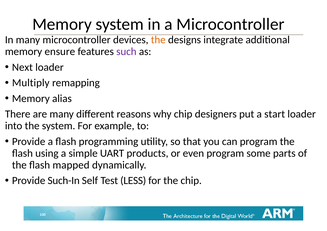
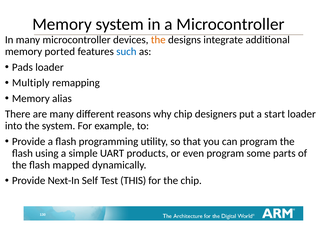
ensure: ensure -> ported (60, 52)
such colour: purple -> blue (126, 52)
Next: Next -> Pads (22, 67)
Such-In: Such-In -> Next-In (64, 181)
LESS: LESS -> THIS (133, 181)
